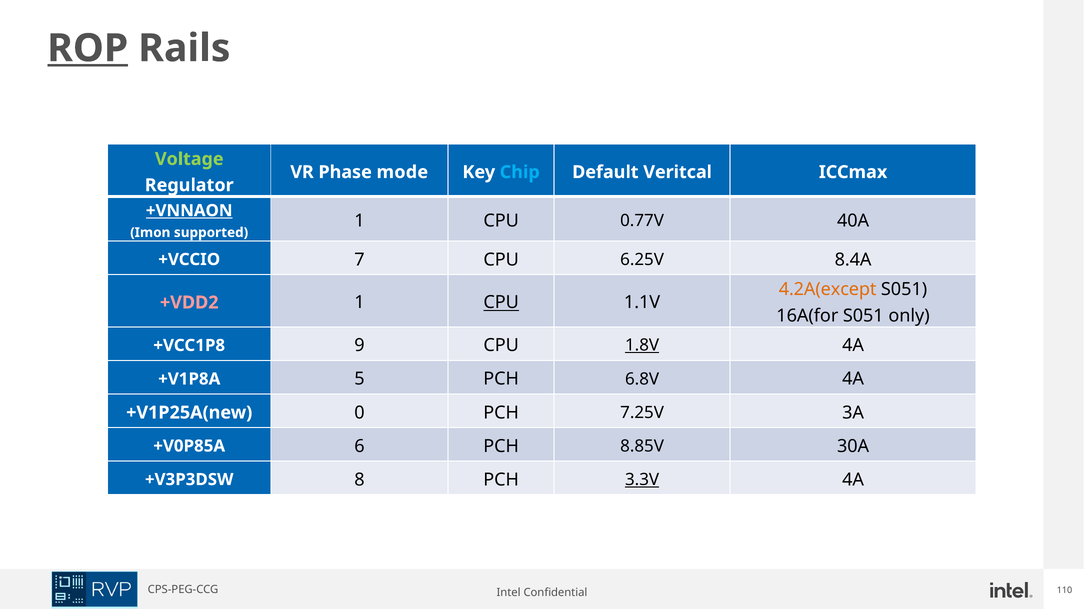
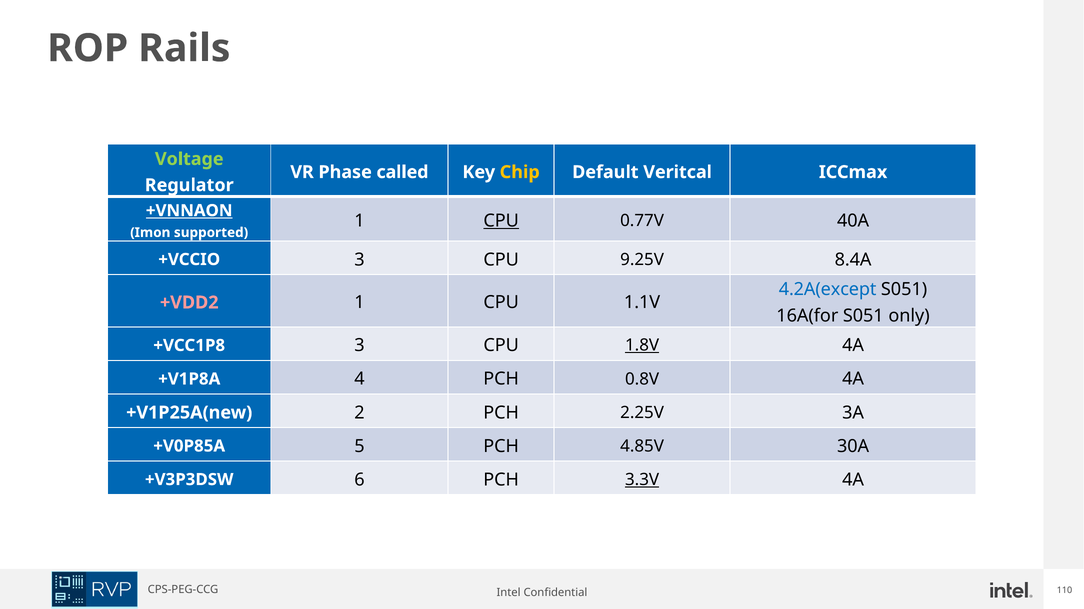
ROP underline: present -> none (88, 48)
mode: mode -> called (402, 172)
Chip colour: light blue -> yellow (520, 172)
CPU underline: none -> present (501, 221)
+VCCIO 7: 7 -> 3 (359, 260)
6.25V: 6.25V -> 9.25V (642, 260)
4.2A(except colour: orange -> blue (828, 290)
CPU underline: present -> none (501, 303)
+VCC1P8 9: 9 -> 3 (359, 346)
5: 5 -> 4 (359, 380)
6.8V: 6.8V -> 0.8V (642, 379)
0: 0 -> 2 (359, 413)
7.25V: 7.25V -> 2.25V (642, 413)
6: 6 -> 5 (359, 447)
8.85V: 8.85V -> 4.85V (642, 447)
8: 8 -> 6 (359, 480)
